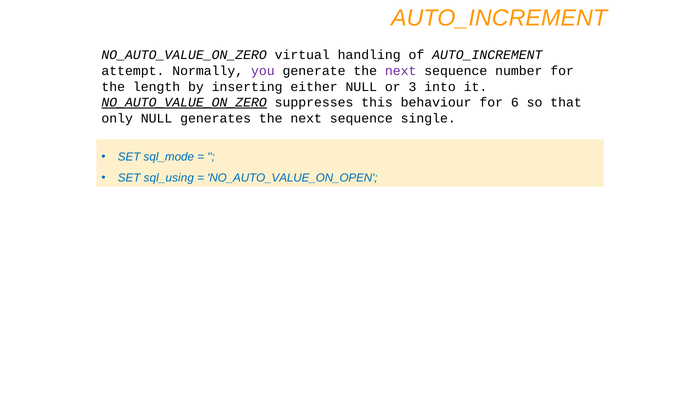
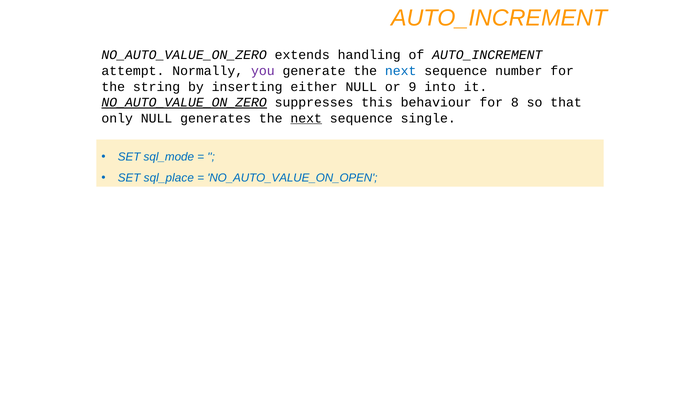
virtual: virtual -> extends (302, 55)
next colour: purple -> blue (401, 71)
length: length -> string (157, 87)
3: 3 -> 9 (412, 87)
6: 6 -> 8 (515, 102)
next underline: none -> present (306, 118)
sql_using: sql_using -> sql_place (169, 178)
